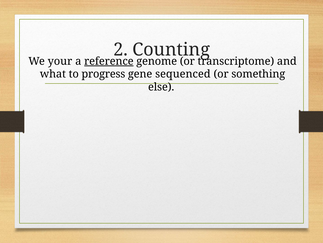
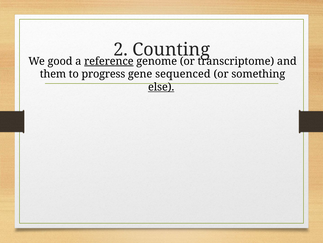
your: your -> good (60, 61)
what: what -> them (53, 74)
else underline: none -> present (161, 87)
